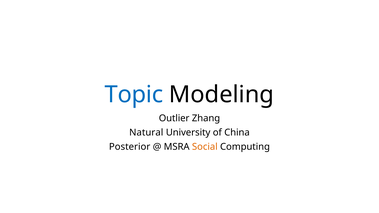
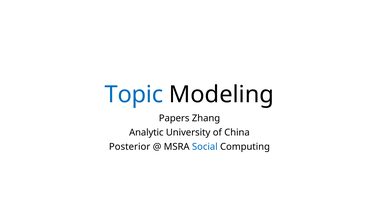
Outlier: Outlier -> Papers (174, 118)
Natural: Natural -> Analytic (146, 133)
Social colour: orange -> blue (205, 147)
